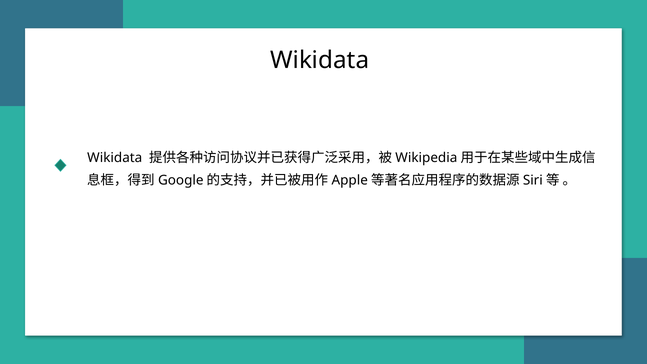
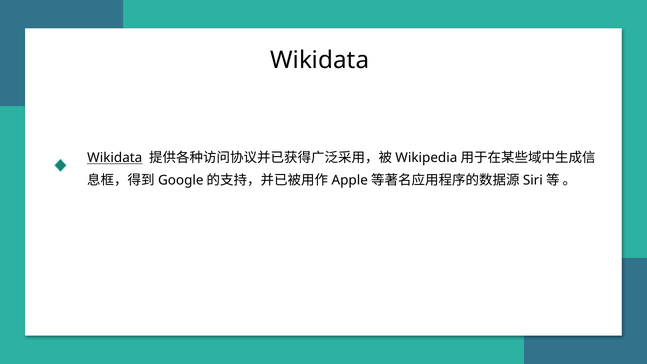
Wikidata underline: none -> present (115, 158)
